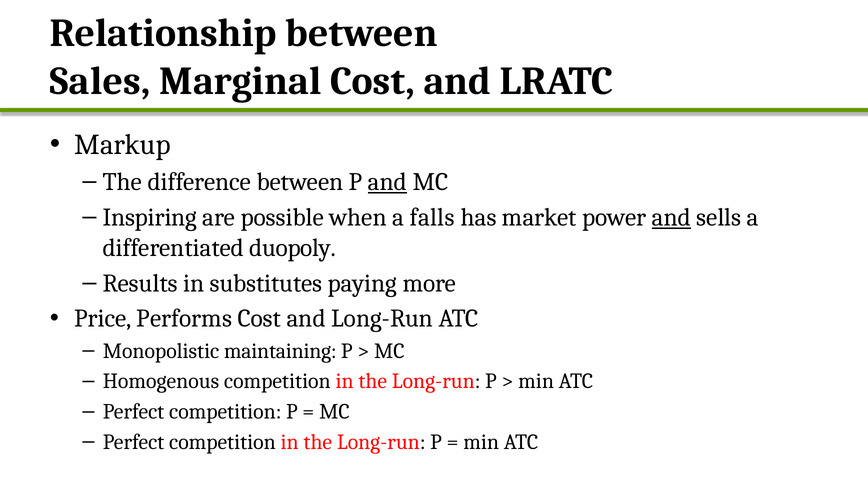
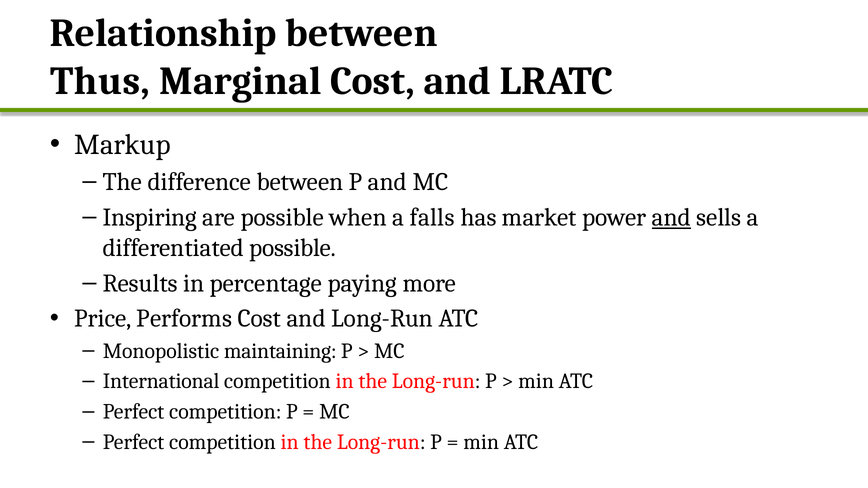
Sales: Sales -> Thus (100, 81)
and underline: present -> none (387, 182)
differentiated duopoly: duopoly -> possible (293, 248)
substitutes: substitutes -> percentage (266, 283)
Homogenous: Homogenous -> International (161, 381)
